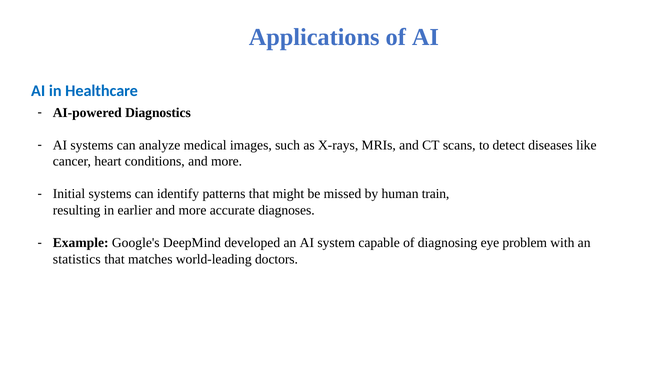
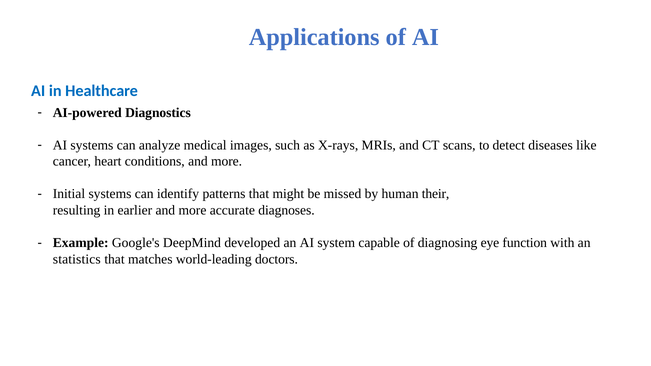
train: train -> their (436, 194)
problem: problem -> function (525, 243)
